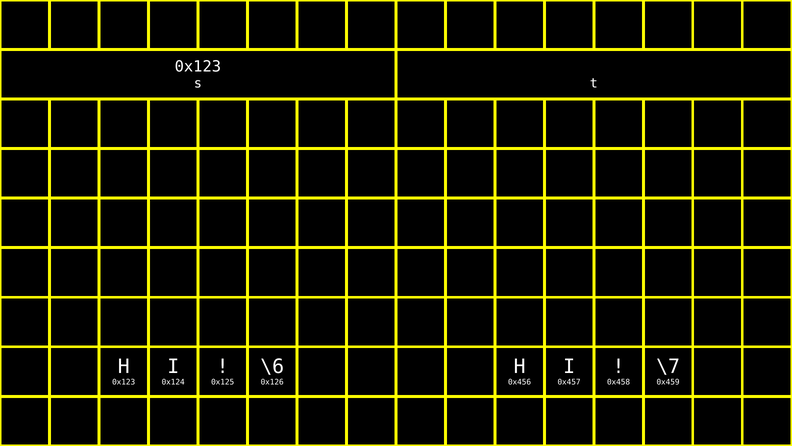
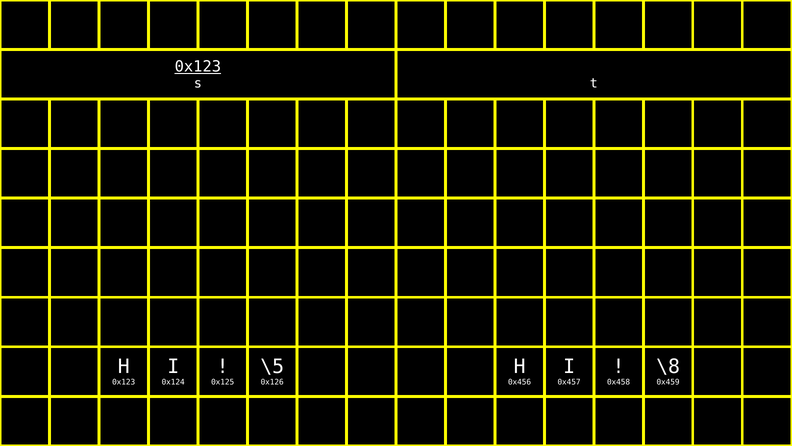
0x123 underline: none -> present (198, 67)
\6: \6 -> \5 (272, 366)
\7: \7 -> \8 (668, 366)
